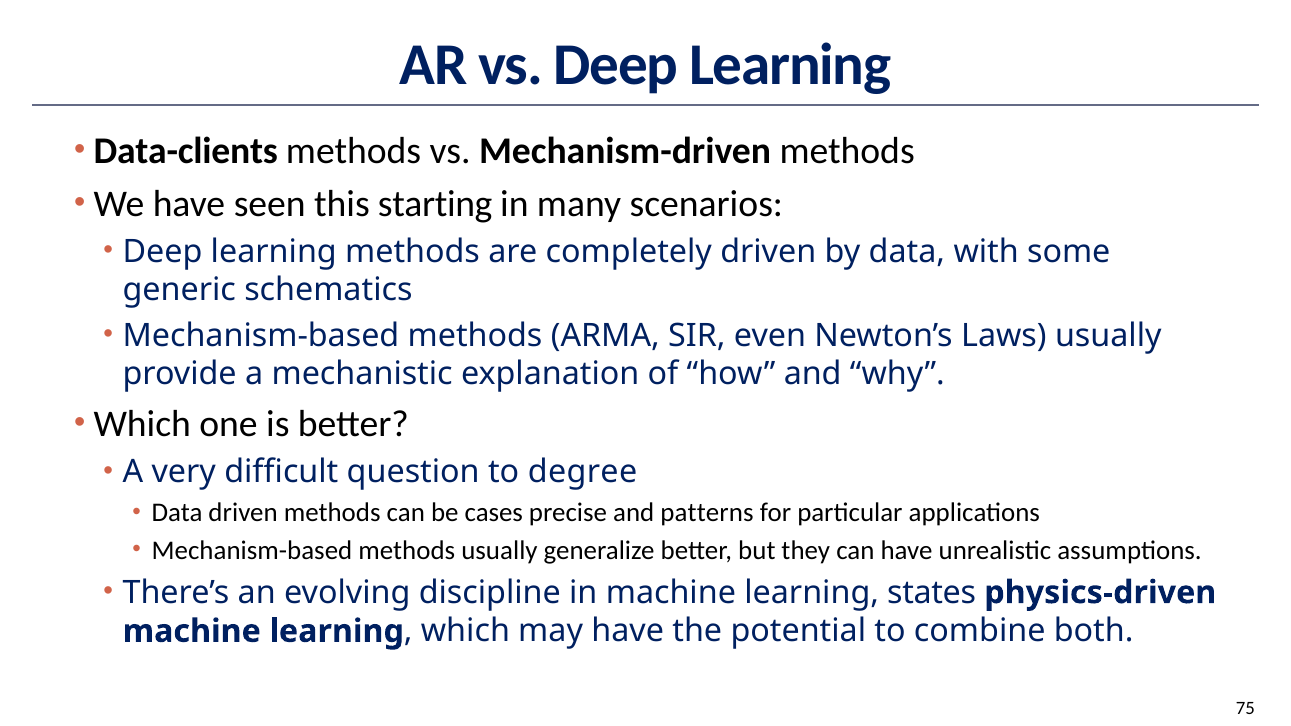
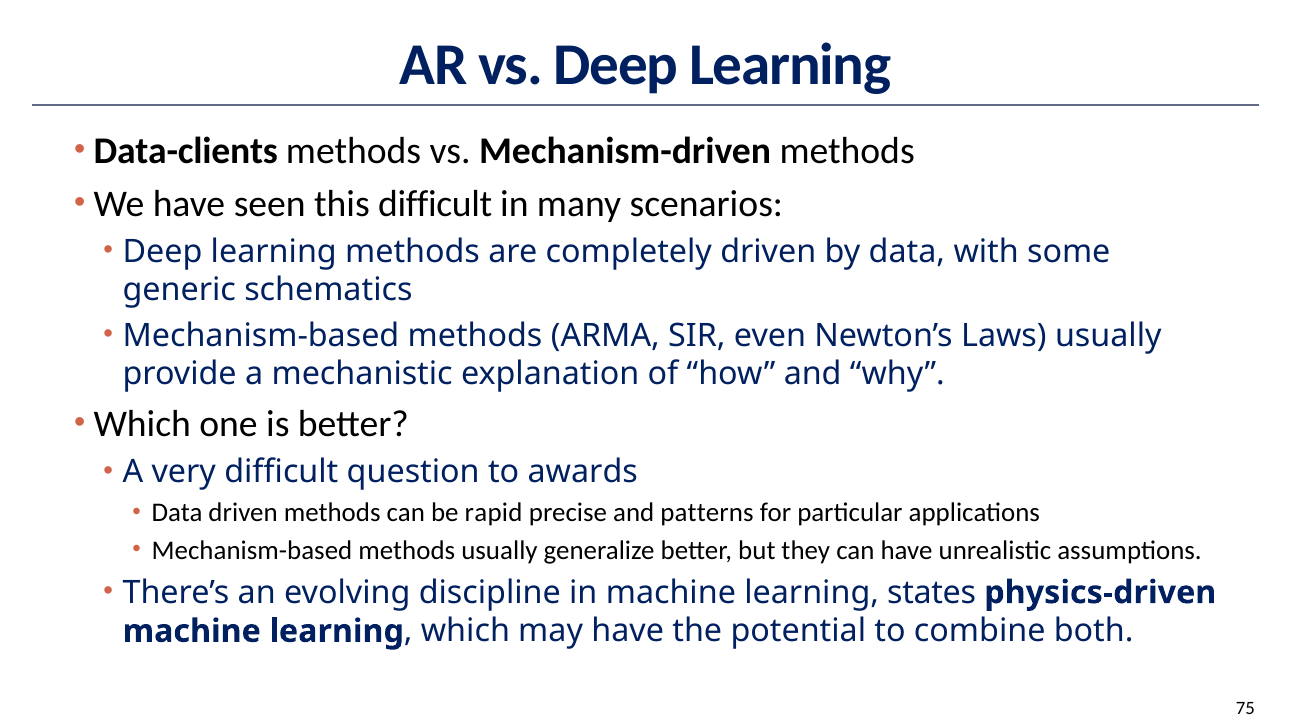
this starting: starting -> difficult (435, 204)
degree: degree -> awards (583, 472)
cases: cases -> rapid (494, 513)
